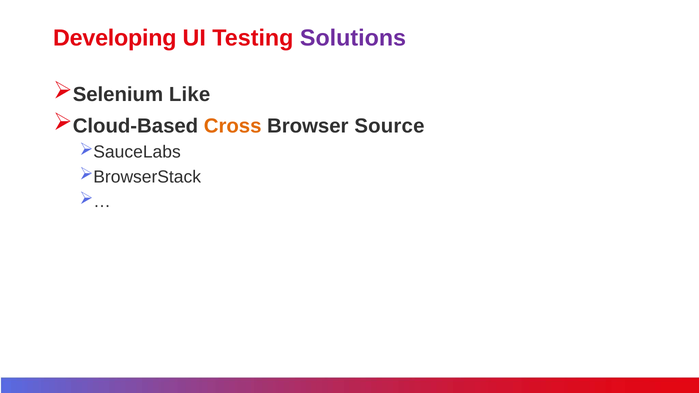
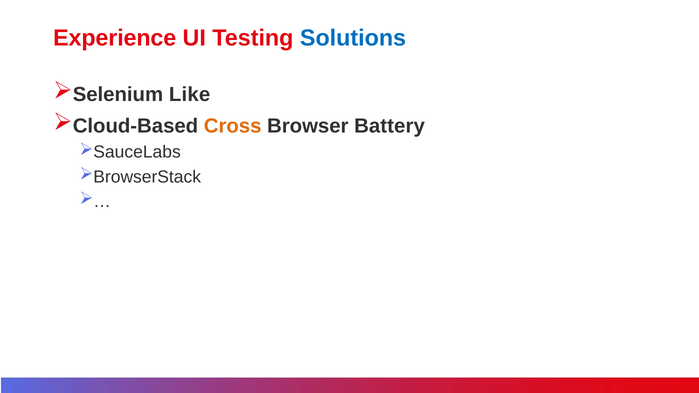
Developing: Developing -> Experience (115, 38)
Solutions colour: purple -> blue (353, 38)
Source: Source -> Battery (390, 126)
